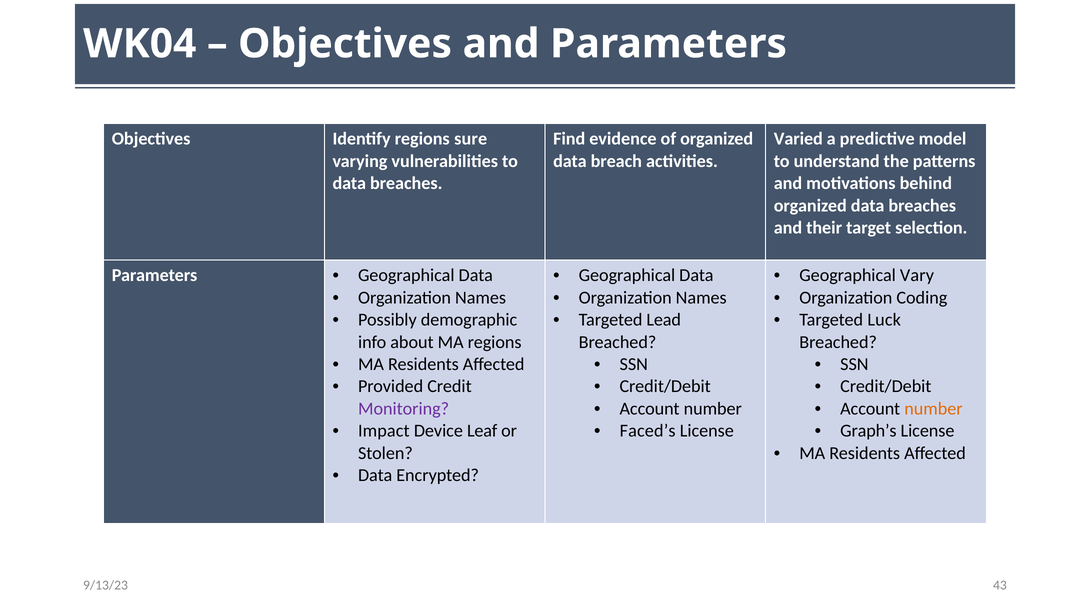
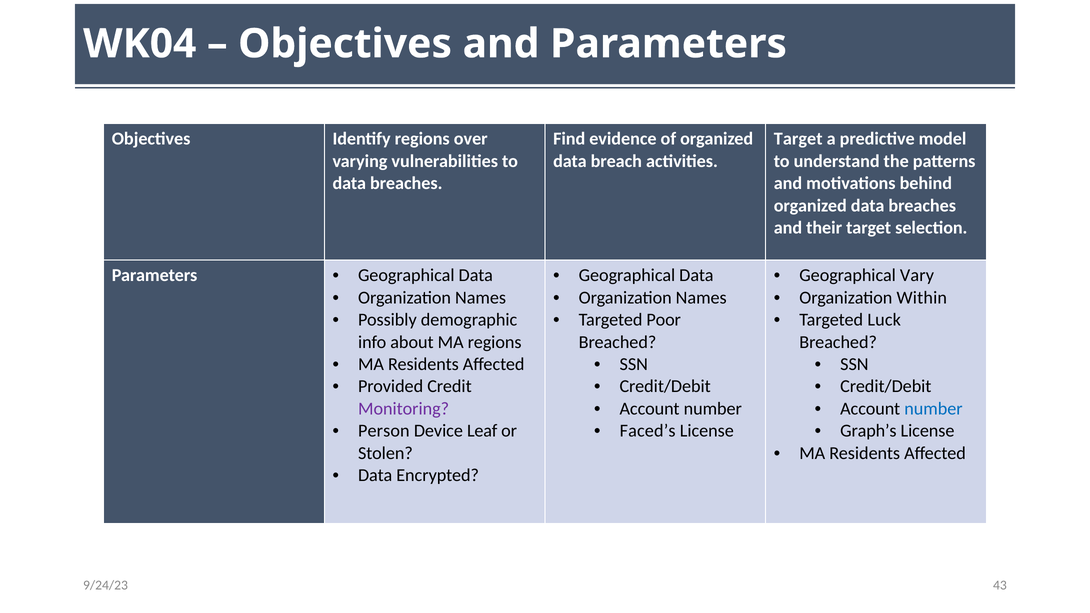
sure: sure -> over (471, 139)
Varied: Varied -> Target (798, 139)
Coding: Coding -> Within (922, 298)
Lead: Lead -> Poor (664, 320)
number colour: orange -> blue (933, 409)
Impact: Impact -> Person (384, 431)
9/13/23: 9/13/23 -> 9/24/23 (106, 586)
